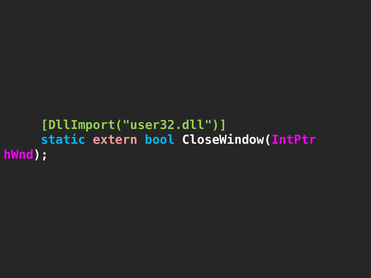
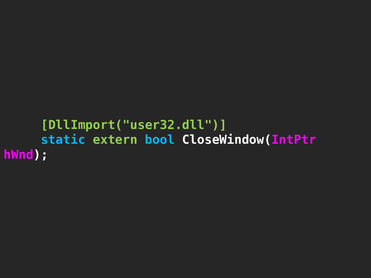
extern colour: pink -> light green (115, 140)
